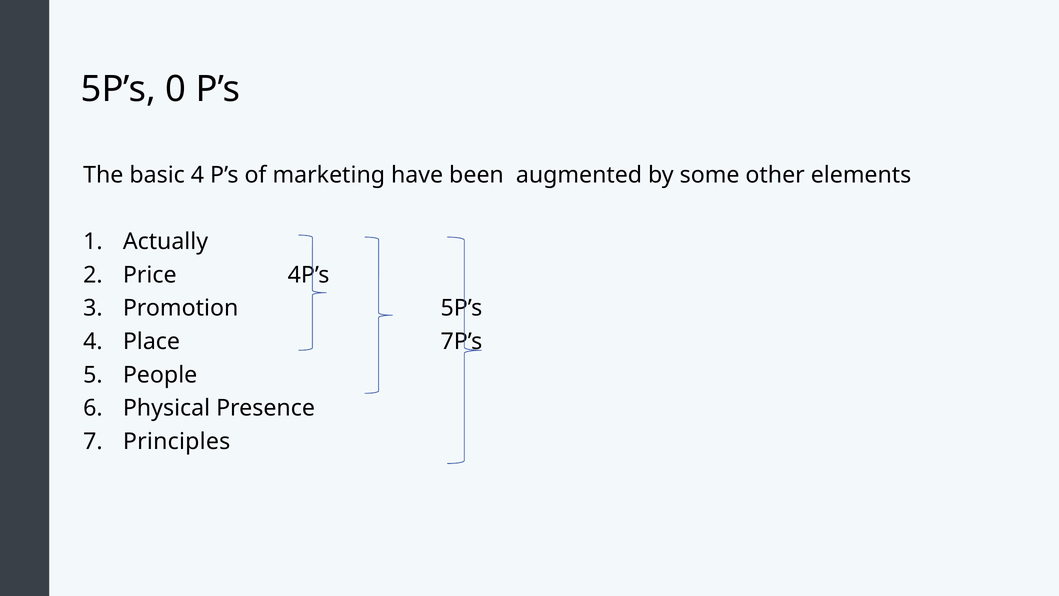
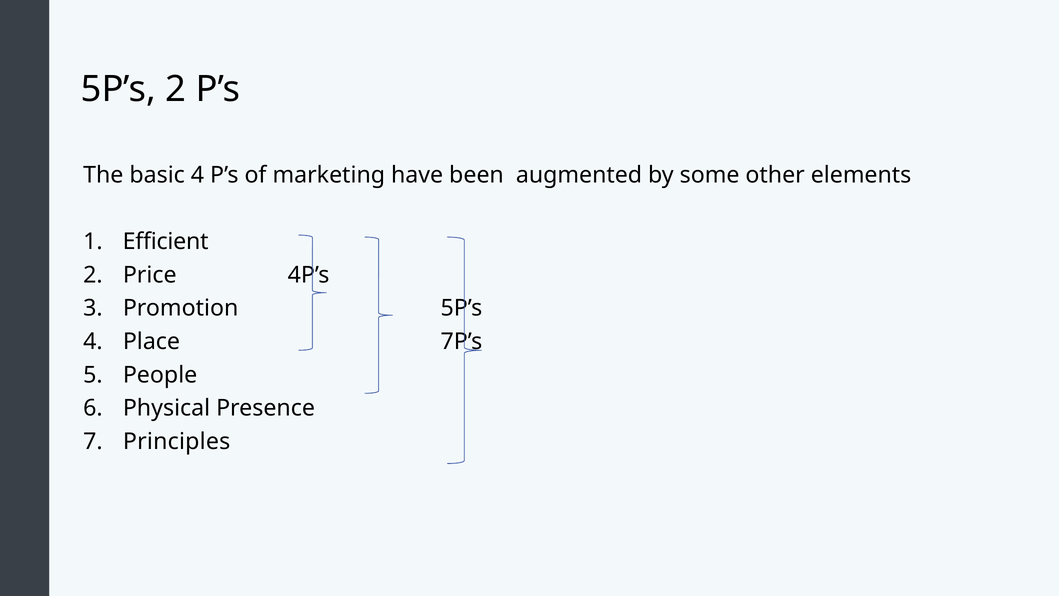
5P’s 0: 0 -> 2 (176, 89)
Actually: Actually -> Efficient (166, 242)
